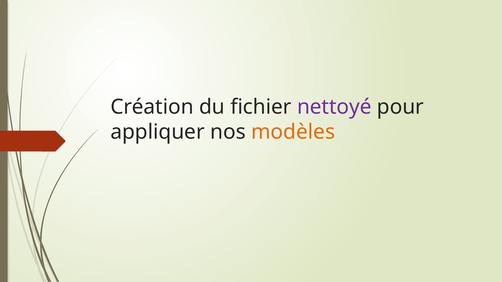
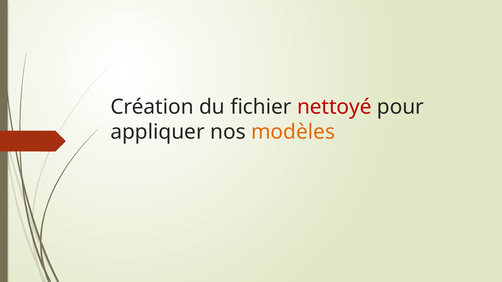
nettoyé colour: purple -> red (334, 107)
